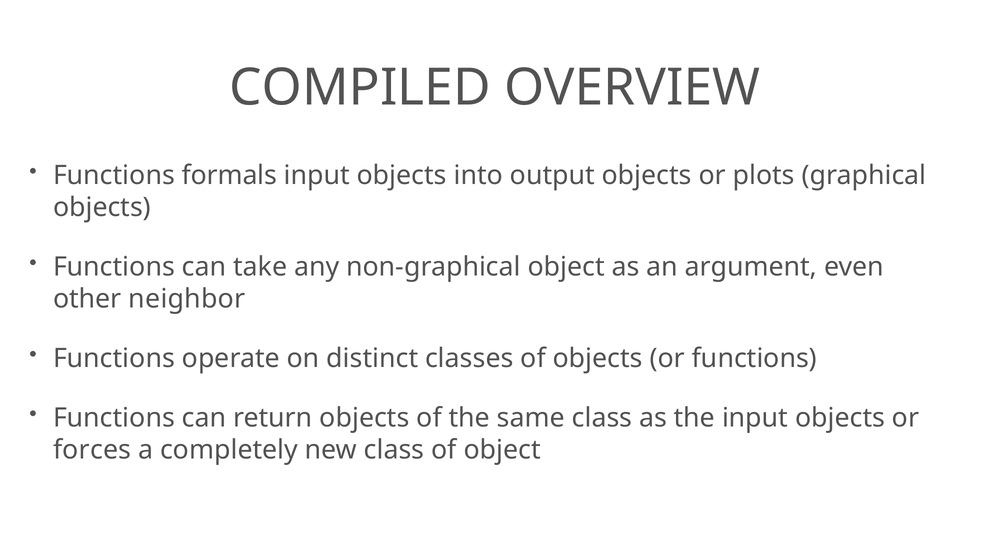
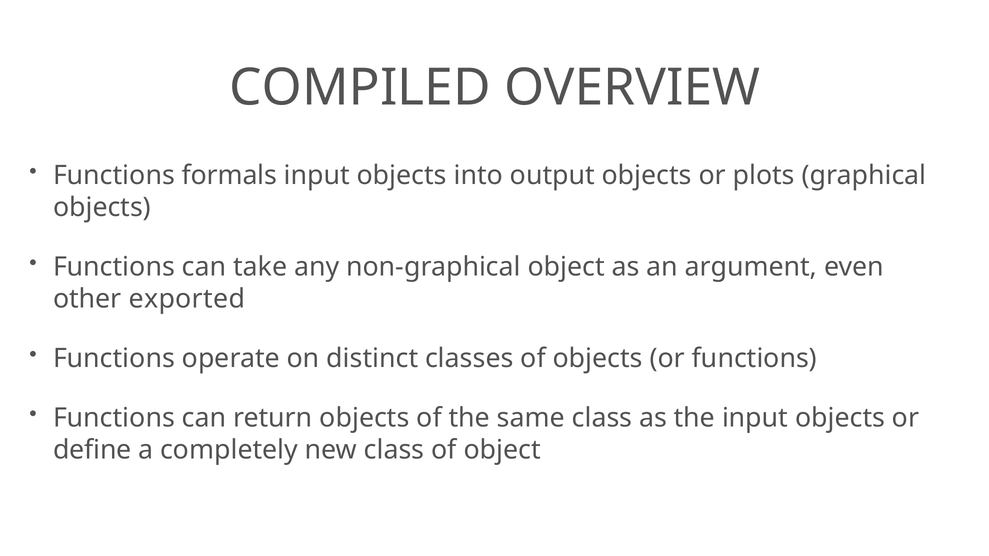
neighbor: neighbor -> exported (187, 299)
forces: forces -> define (92, 450)
